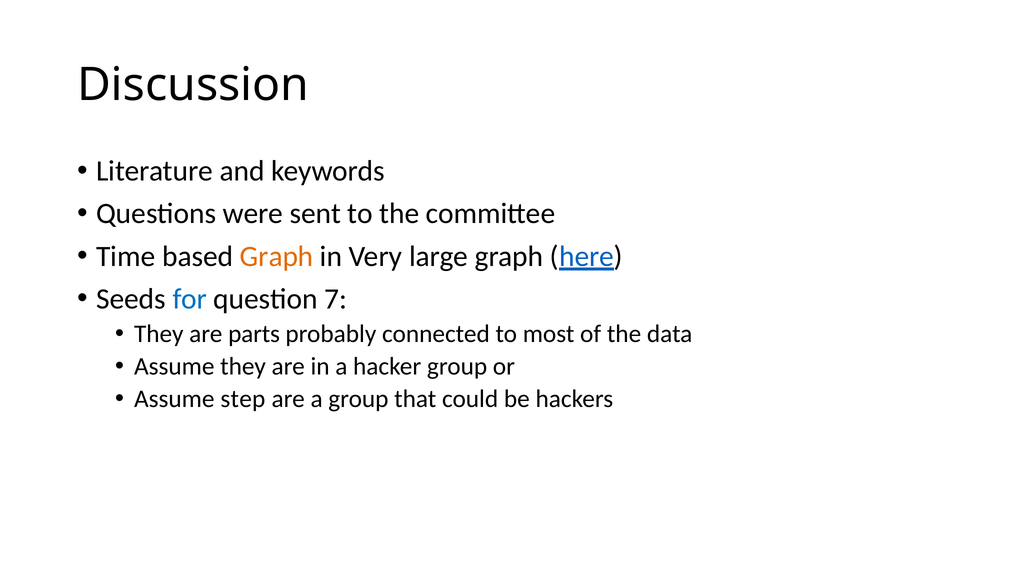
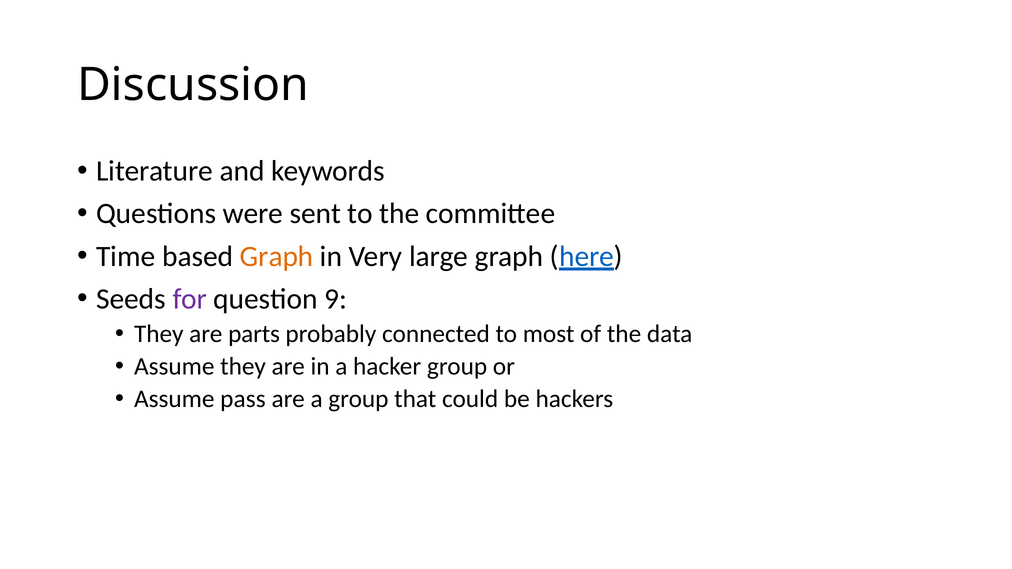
for colour: blue -> purple (190, 299)
7: 7 -> 9 (336, 299)
step: step -> pass (243, 399)
